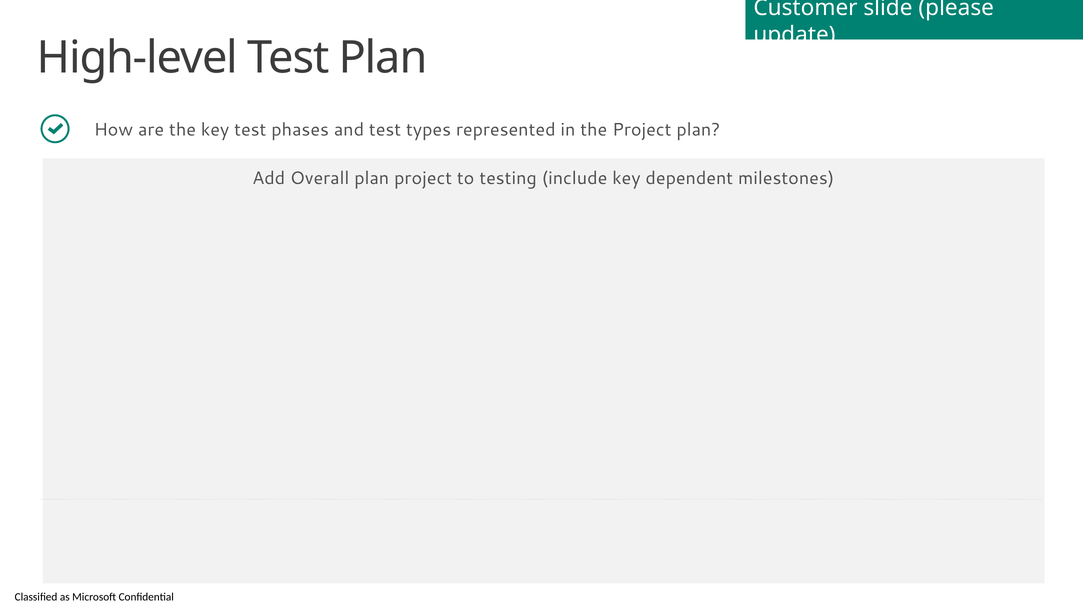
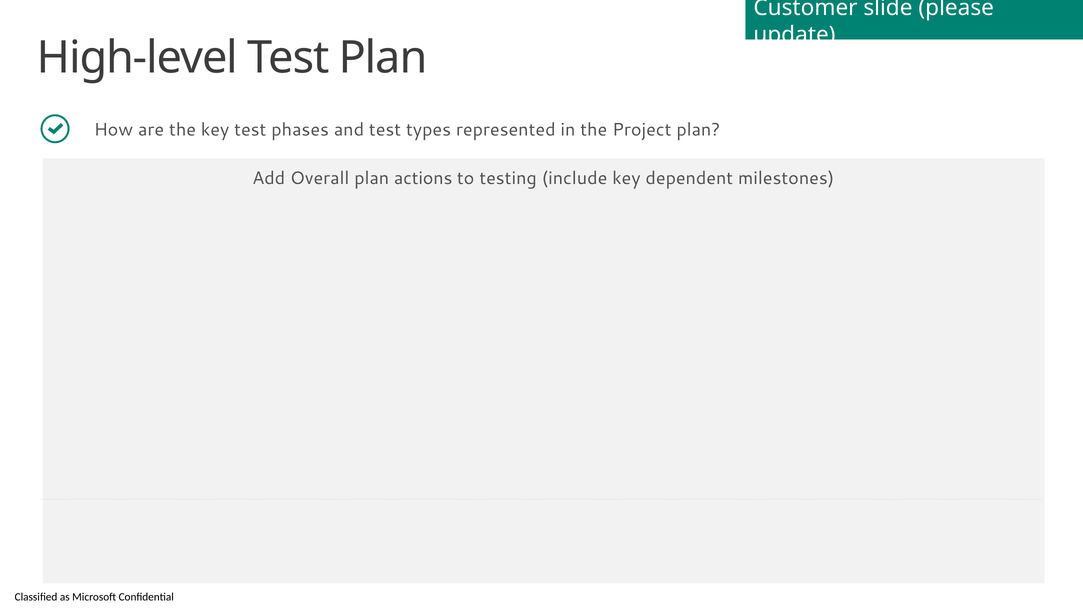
plan project: project -> actions (423, 179)
